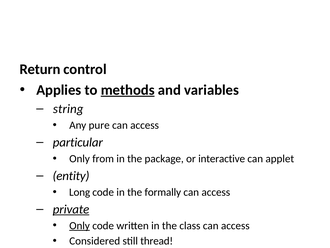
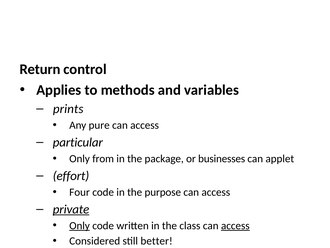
methods underline: present -> none (128, 90)
string: string -> prints (68, 109)
interactive: interactive -> businesses (222, 158)
entity: entity -> effort (71, 175)
Long: Long -> Four (80, 192)
formally: formally -> purpose (163, 192)
access underline: none -> present (235, 225)
thread: thread -> better (157, 241)
